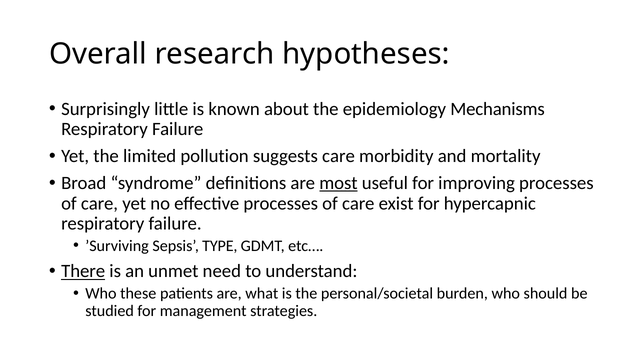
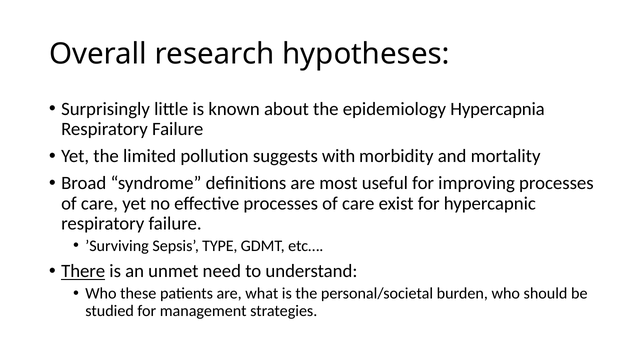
Mechanisms: Mechanisms -> Hypercapnia (498, 109)
suggests care: care -> with (339, 156)
most underline: present -> none (338, 183)
